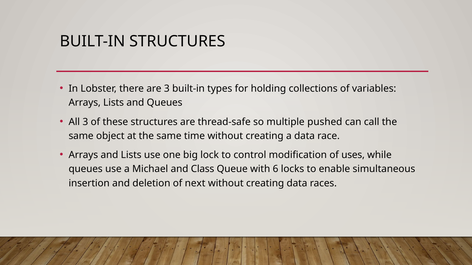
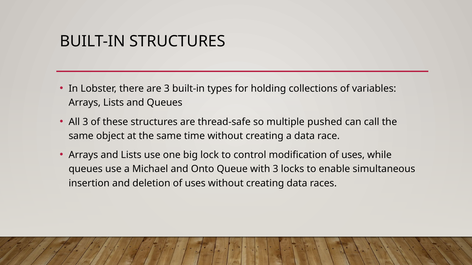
Class: Class -> Onto (203, 169)
with 6: 6 -> 3 (276, 169)
deletion of next: next -> uses (195, 184)
